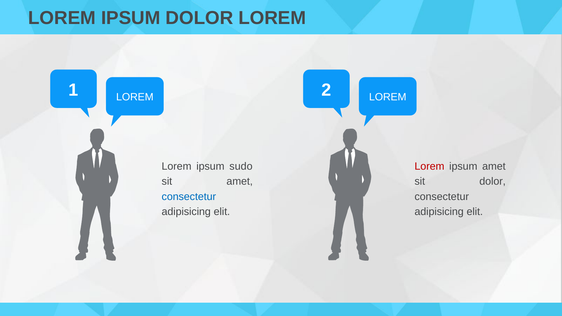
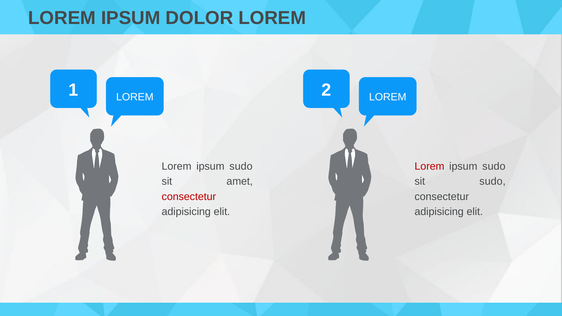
amet: amet -> sudo (494, 166)
sit dolor: dolor -> sudo (492, 181)
consectetur colour: blue -> red (189, 197)
